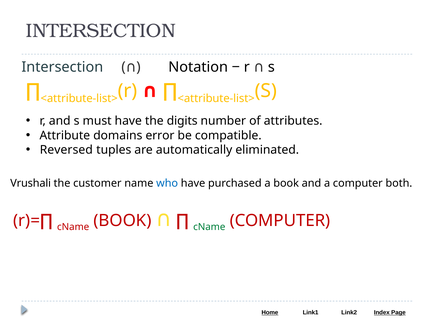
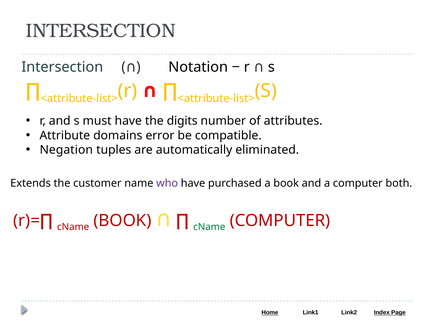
Reversed: Reversed -> Negation (66, 150)
Vrushali: Vrushali -> Extends (31, 184)
who colour: blue -> purple (167, 184)
